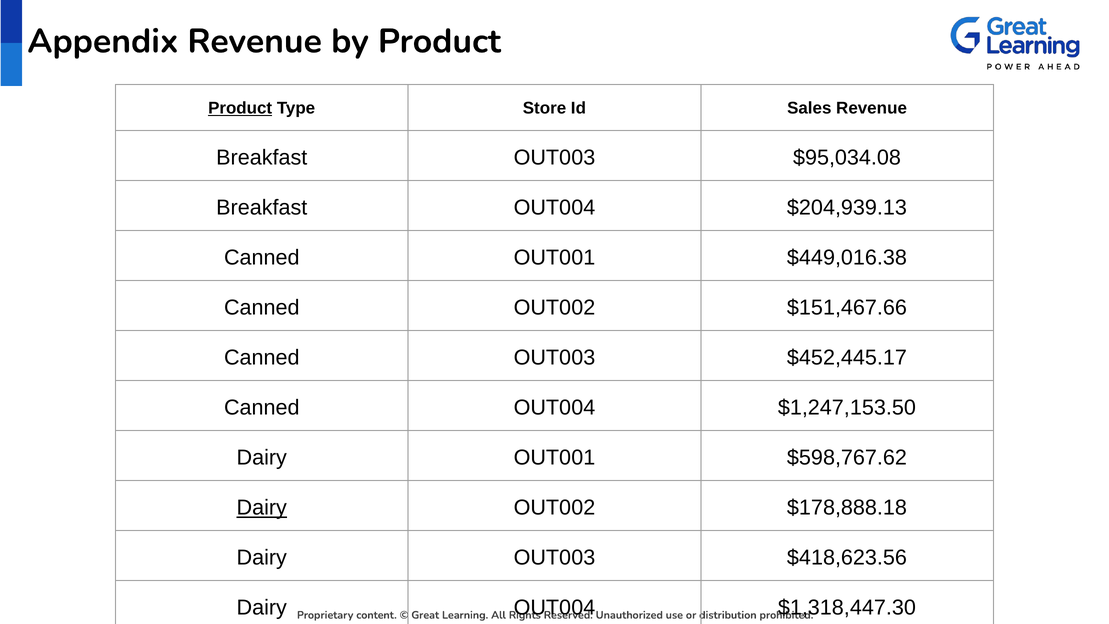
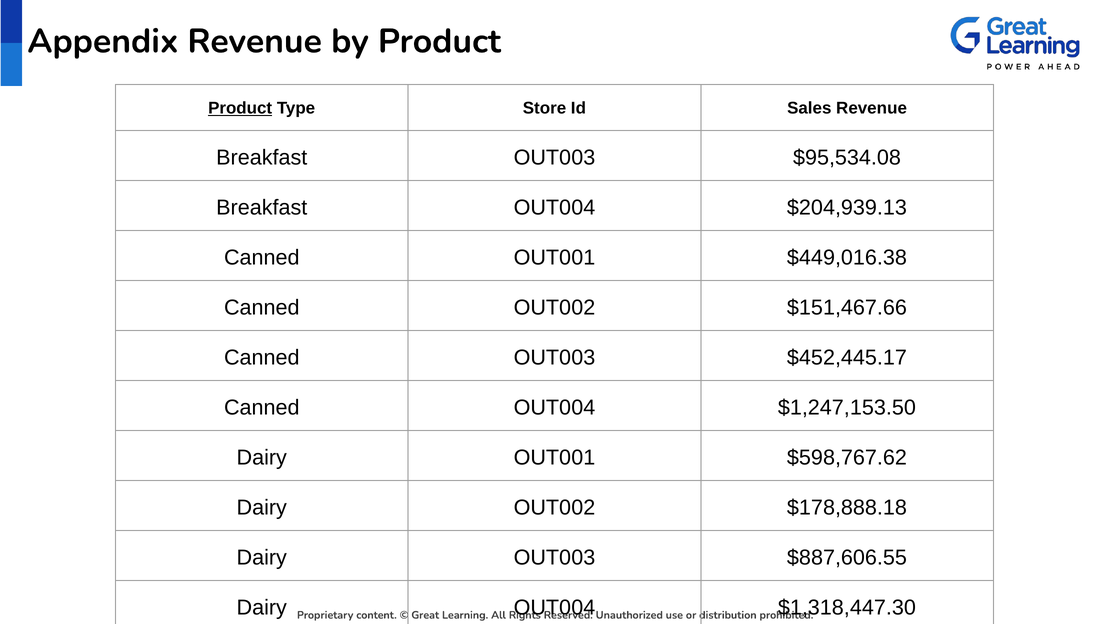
$95,034.08: $95,034.08 -> $95,534.08 (847, 158)
Dairy underline: present -> none (262, 508)
$418,623.56: $418,623.56 -> $887,606.55 (847, 558)
